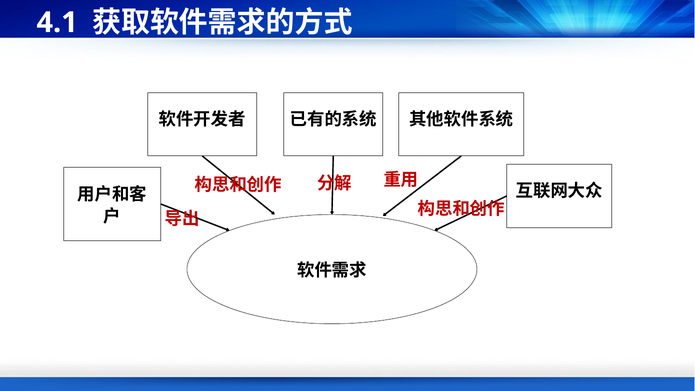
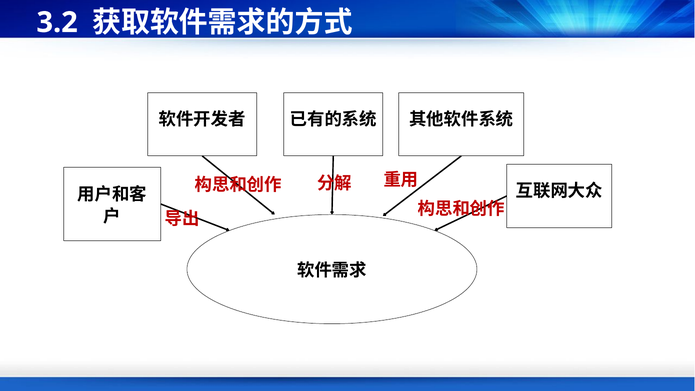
4.1: 4.1 -> 3.2 (57, 22)
